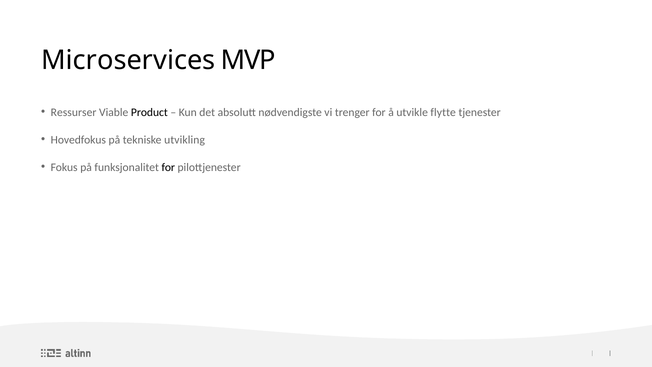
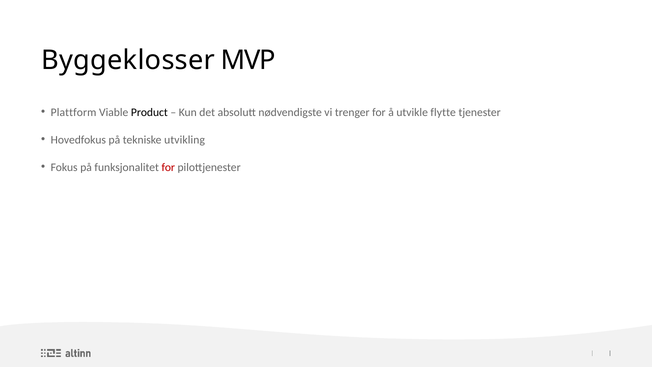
Microservices: Microservices -> Byggeklosser (128, 60)
Ressurser: Ressurser -> Plattform (74, 112)
for colour: black -> red (168, 167)
